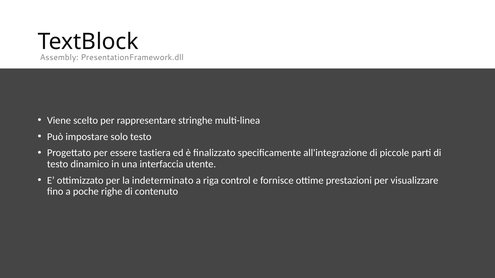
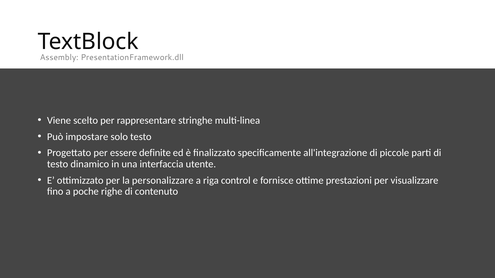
tastiera: tastiera -> definite (155, 153)
indeterminato: indeterminato -> personalizzare (163, 181)
